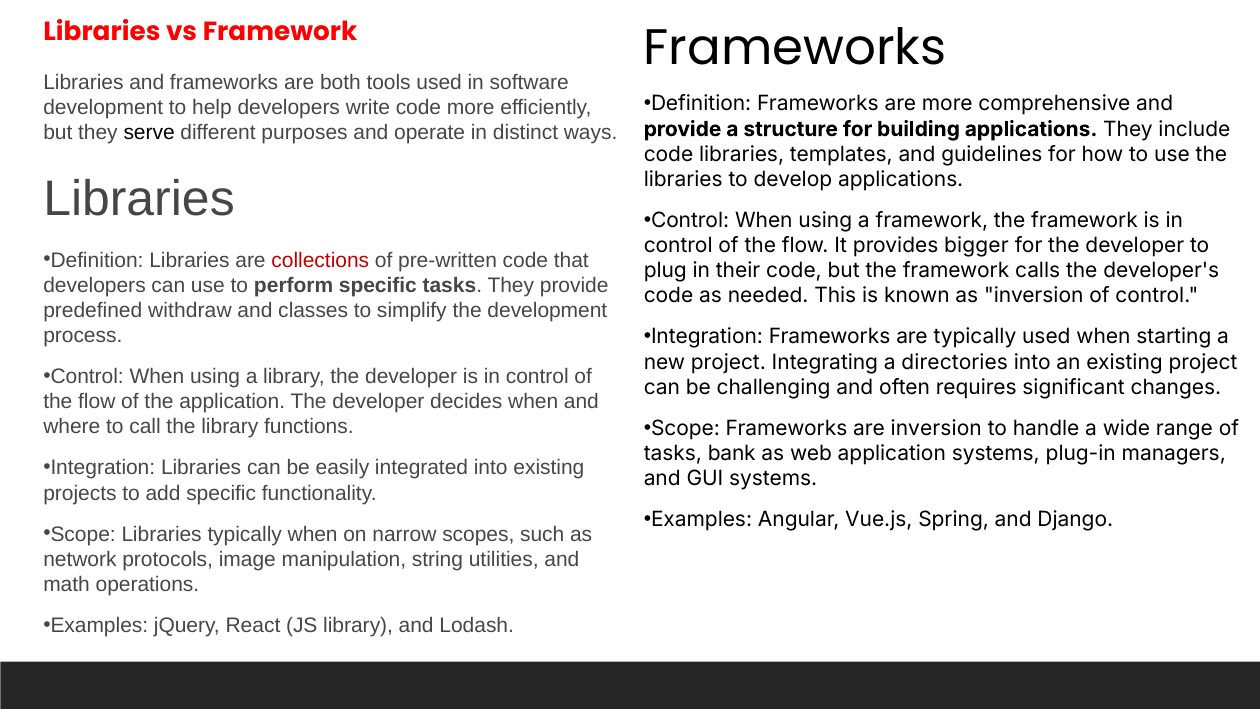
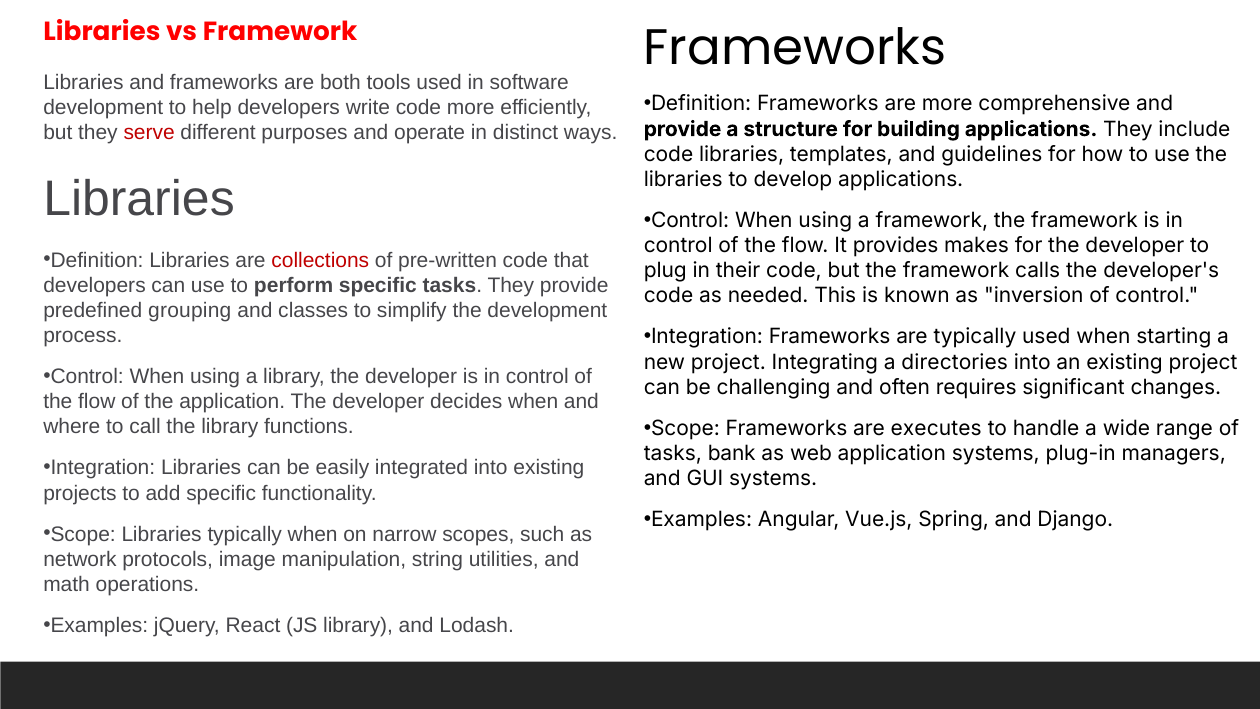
serve colour: black -> red (149, 133)
bigger: bigger -> makes (977, 246)
withdraw: withdraw -> grouping (190, 310)
are inversion: inversion -> executes (936, 428)
